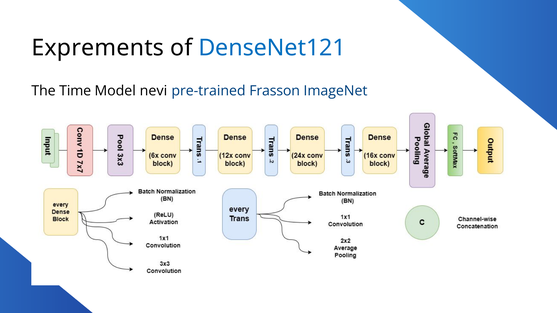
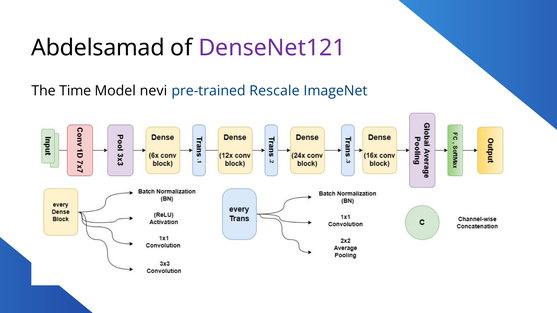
Exprements: Exprements -> Abdelsamad (98, 48)
DenseNet121 colour: blue -> purple (272, 48)
Frasson: Frasson -> Rescale (274, 91)
